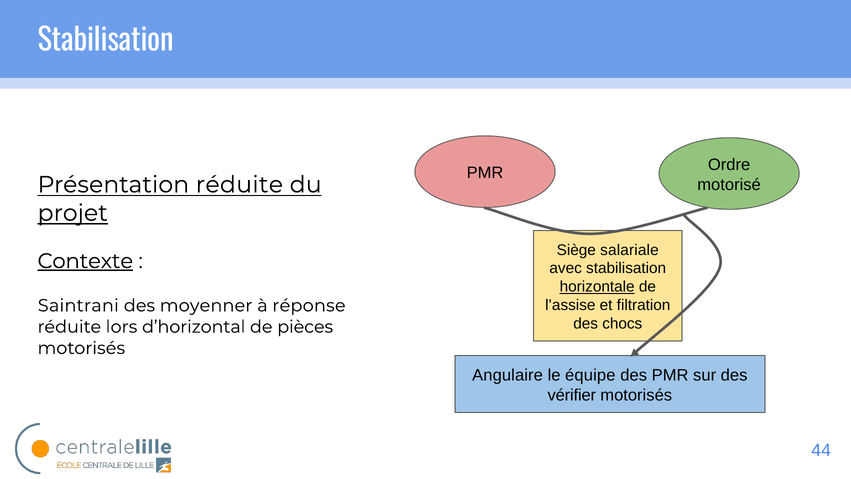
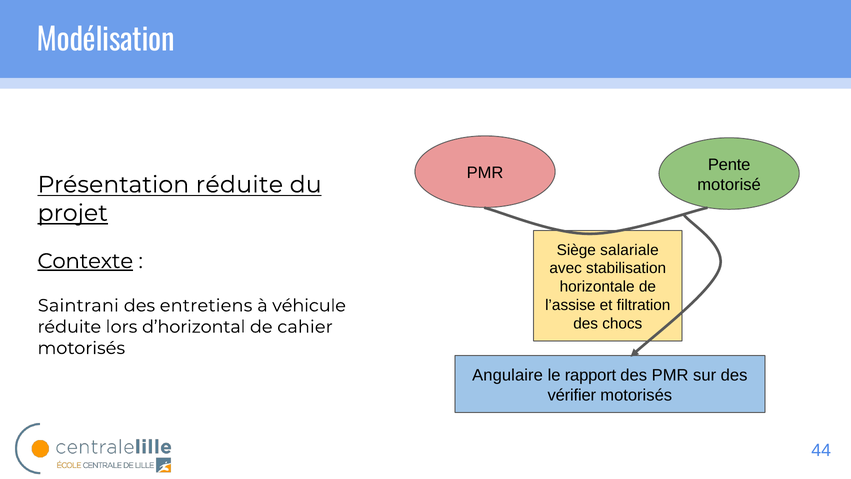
Stabilisation: Stabilisation -> Modélisation (106, 41)
Ordre: Ordre -> Pente (729, 165)
horizontale underline: present -> none (597, 287)
moyenner: moyenner -> entretiens (206, 305)
réponse: réponse -> véhicule (309, 305)
pièces: pièces -> cahier (305, 327)
équipe: équipe -> rapport (590, 375)
